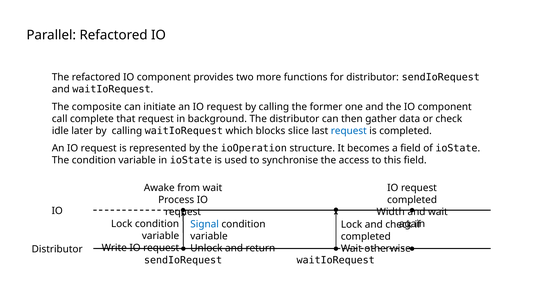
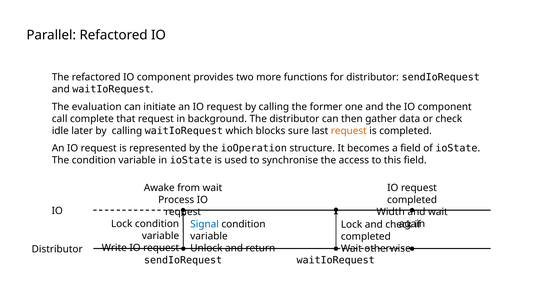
composite: composite -> evaluation (97, 107)
slice: slice -> sure (298, 131)
request colour: blue -> orange (349, 131)
